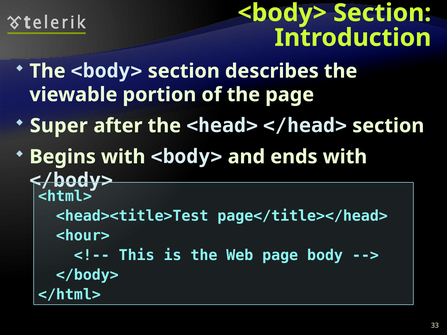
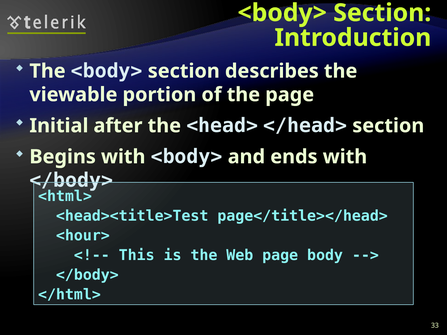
Super: Super -> Initial (59, 126)
